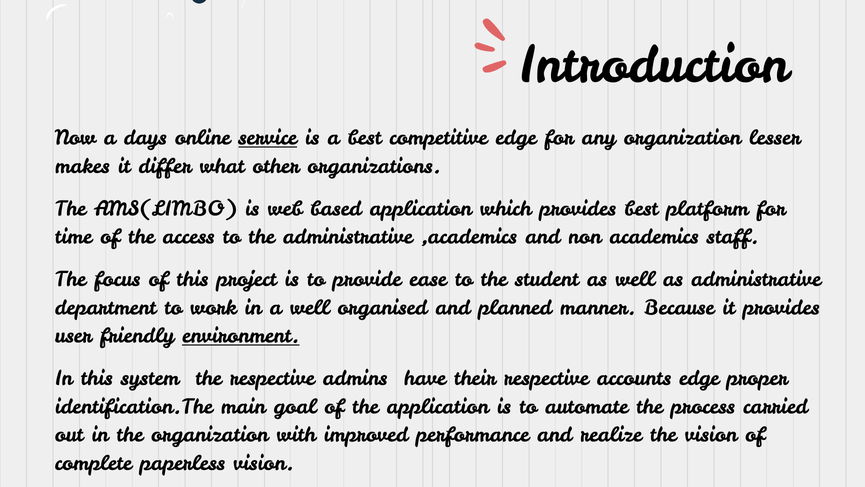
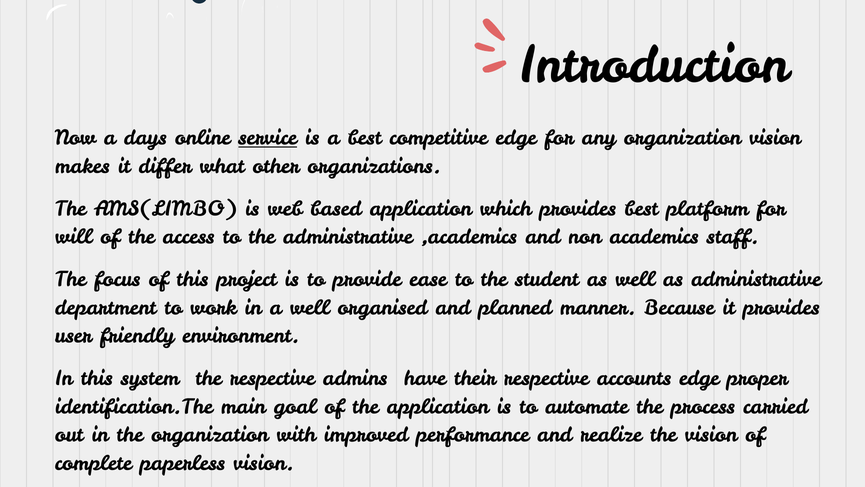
organization lesser: lesser -> vision (775, 138)
time: time -> will (73, 237)
environment underline: present -> none (241, 336)
